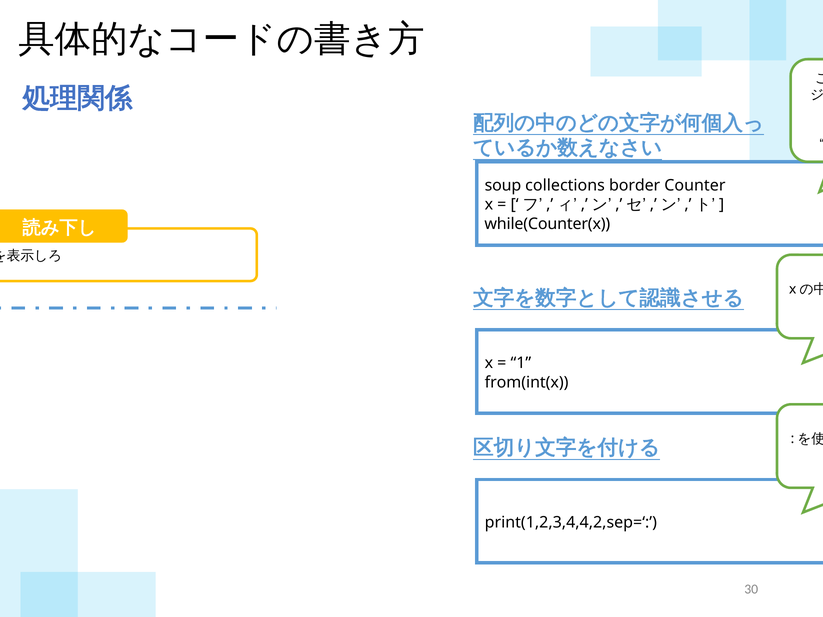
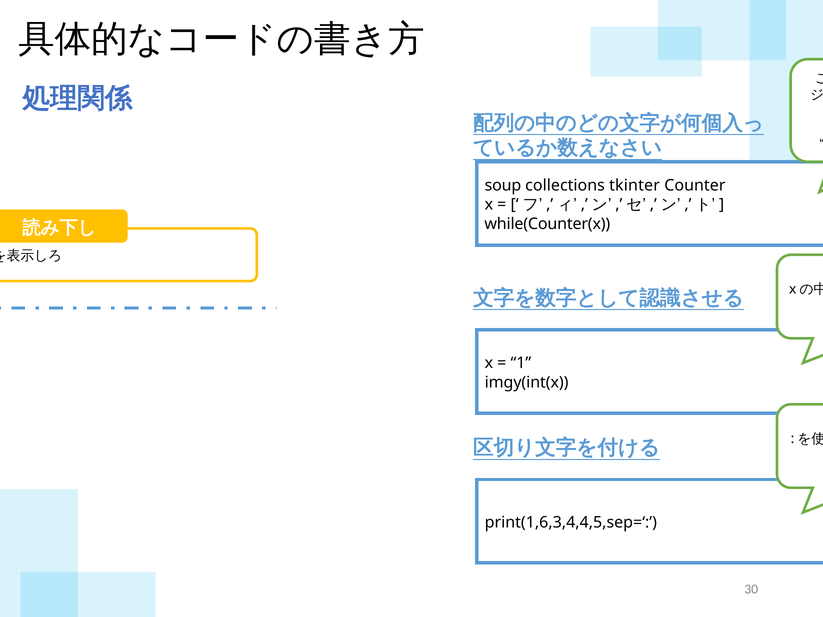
border: border -> tkinter (635, 185)
from(int(x: from(int(x -> imgy(int(x (527, 383)
print(1,2,3,4,4,2,sep=‘: print(1,2,3,4,4,2,sep=‘ -> print(1,6,3,4,4,5,sep=‘ (571, 523)
